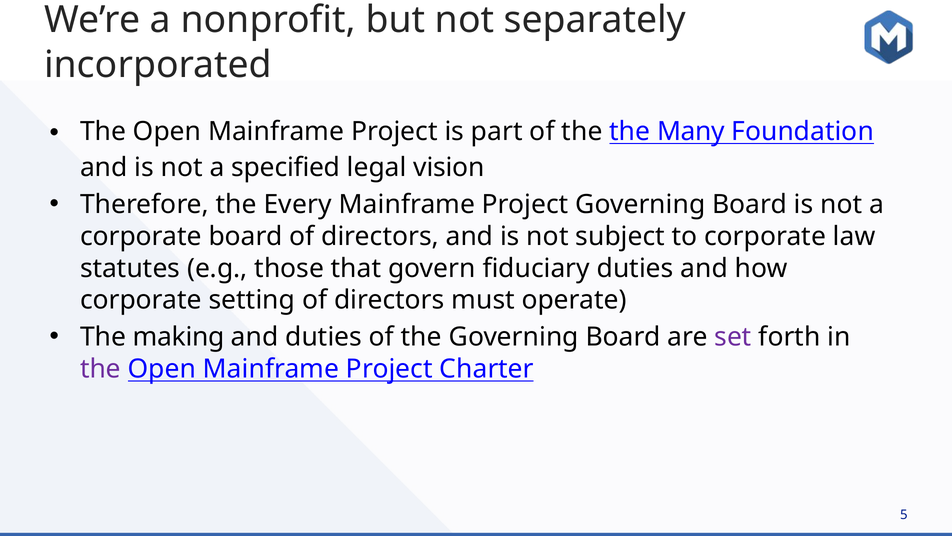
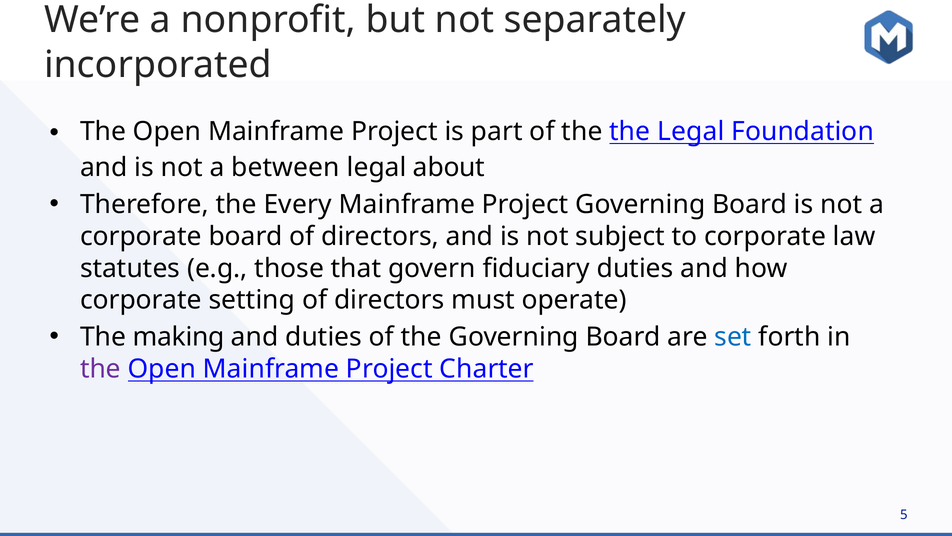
the Many: Many -> Legal (691, 131)
specified: specified -> between (286, 168)
vision: vision -> about (449, 168)
set colour: purple -> blue (733, 337)
